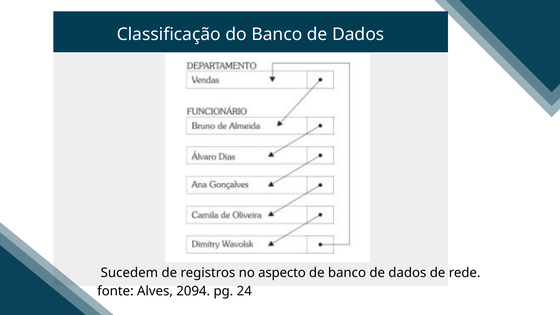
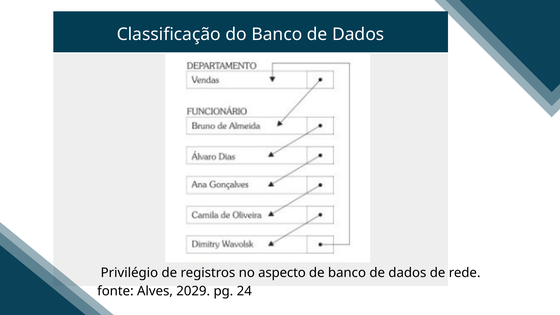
Sucedem: Sucedem -> Privilégio (129, 273)
2094: 2094 -> 2029 (193, 291)
